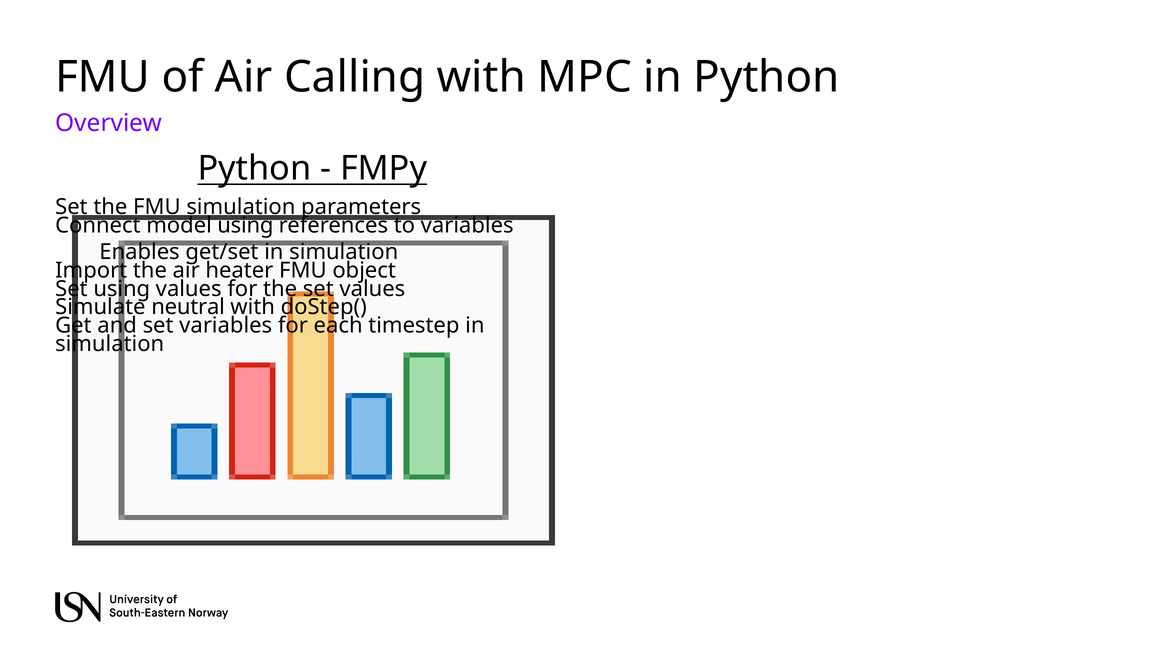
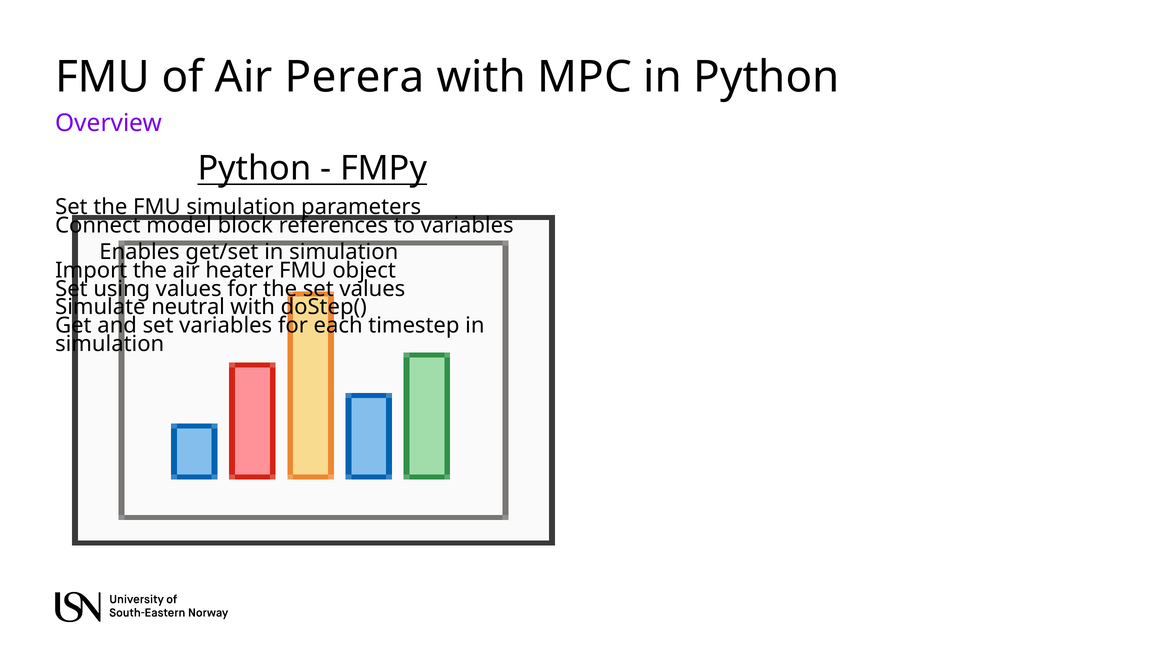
Calling: Calling -> Perera (354, 77)
model using: using -> block (245, 225)
